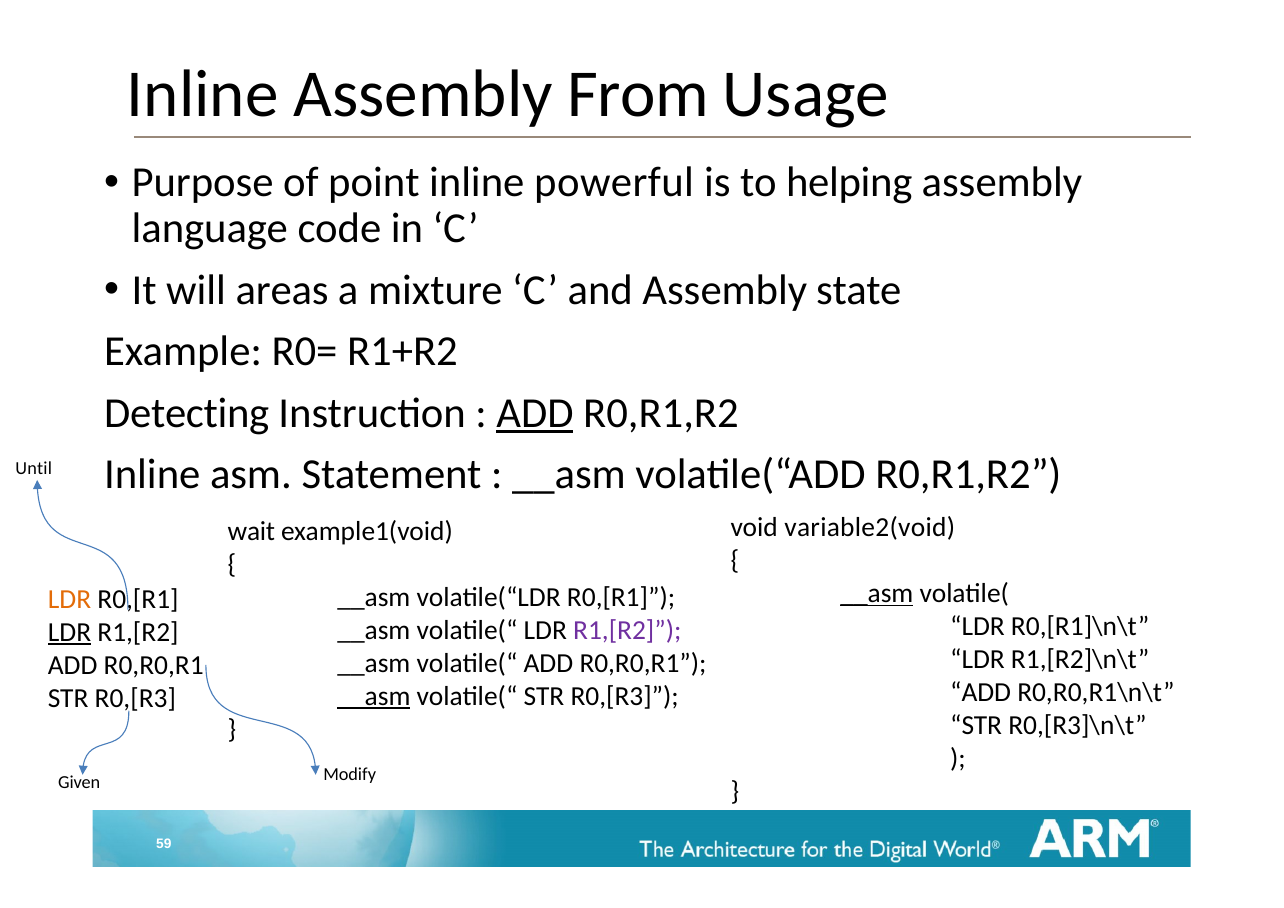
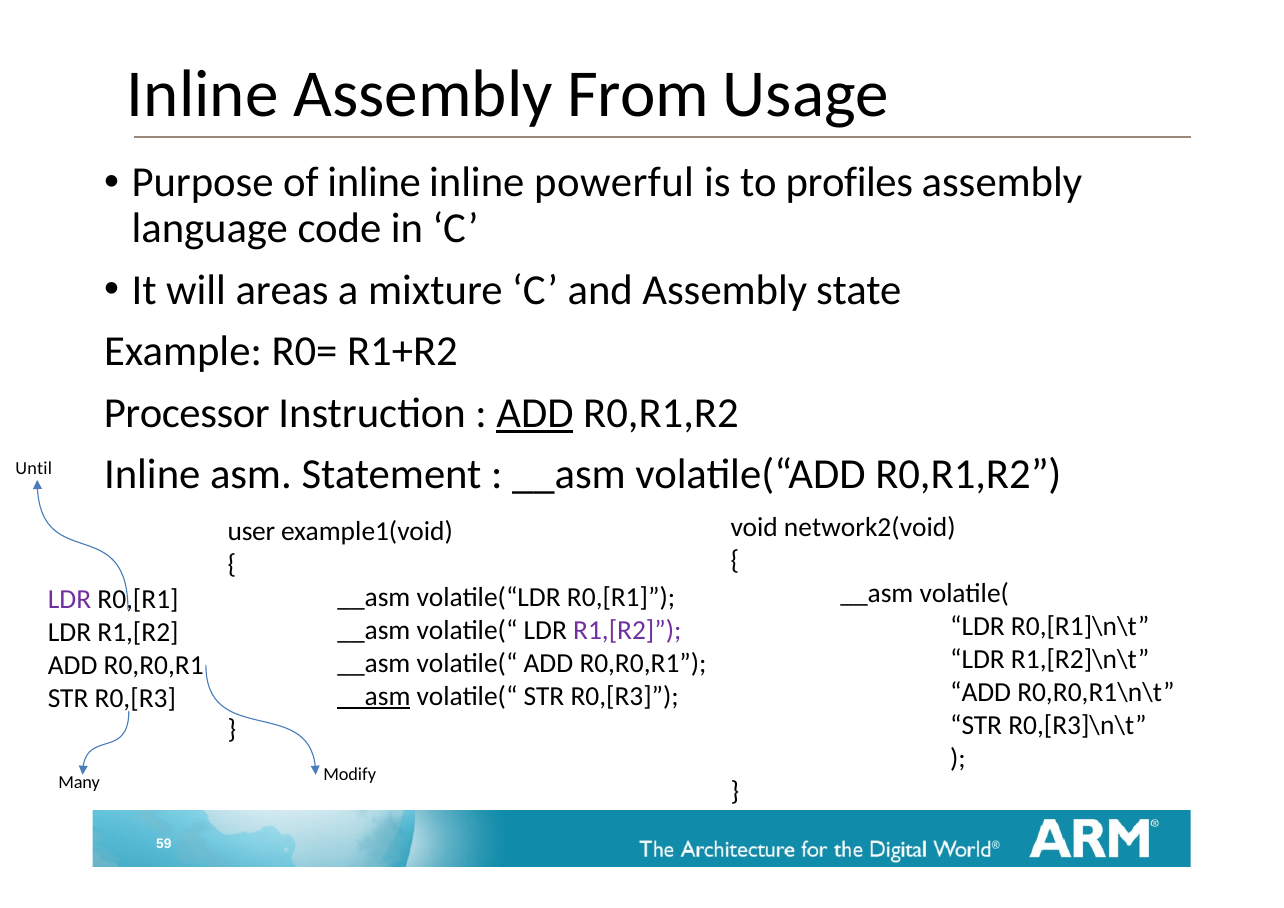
of point: point -> inline (374, 183)
helping: helping -> profiles (849, 183)
Detecting: Detecting -> Processor (187, 413)
variable2(void: variable2(void -> network2(void (870, 527)
wait: wait -> user (251, 531)
__asm underline: present -> none (877, 593)
LDR colour: orange -> purple (70, 599)
LDR underline: present -> none (70, 632)
Given: Given -> Many (79, 781)
